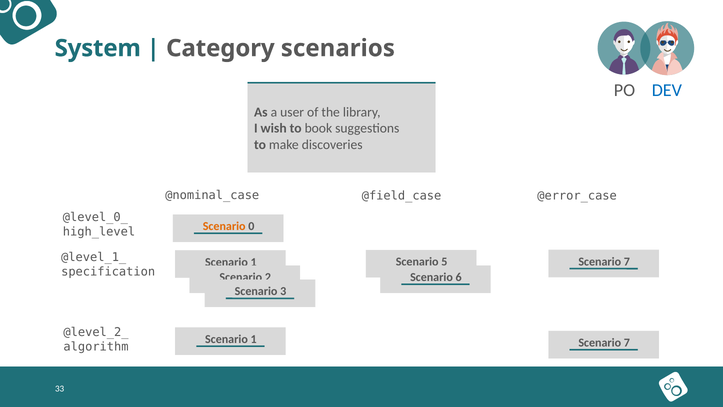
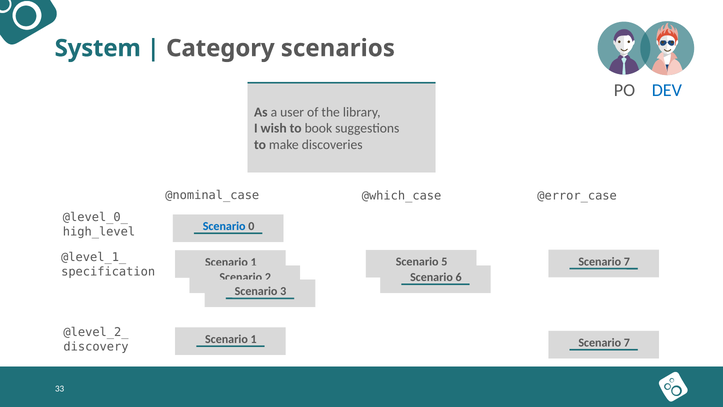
@field_case: @field_case -> @which_case (402, 196)
Scenario colour: orange -> blue (224, 226)
algorithm: algorithm -> discovery (96, 347)
